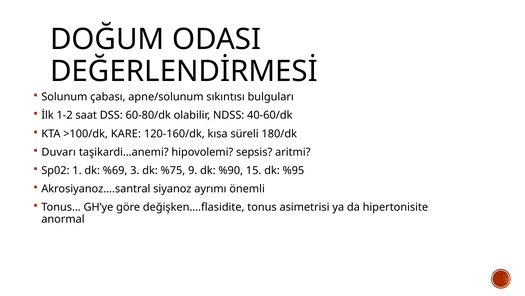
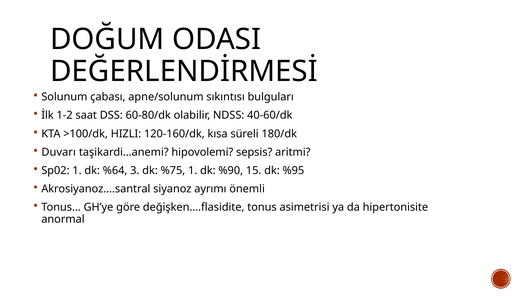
KARE: KARE -> HIZLI (126, 133)
%69: %69 -> %64 (115, 170)
%75 9: 9 -> 1 (193, 170)
